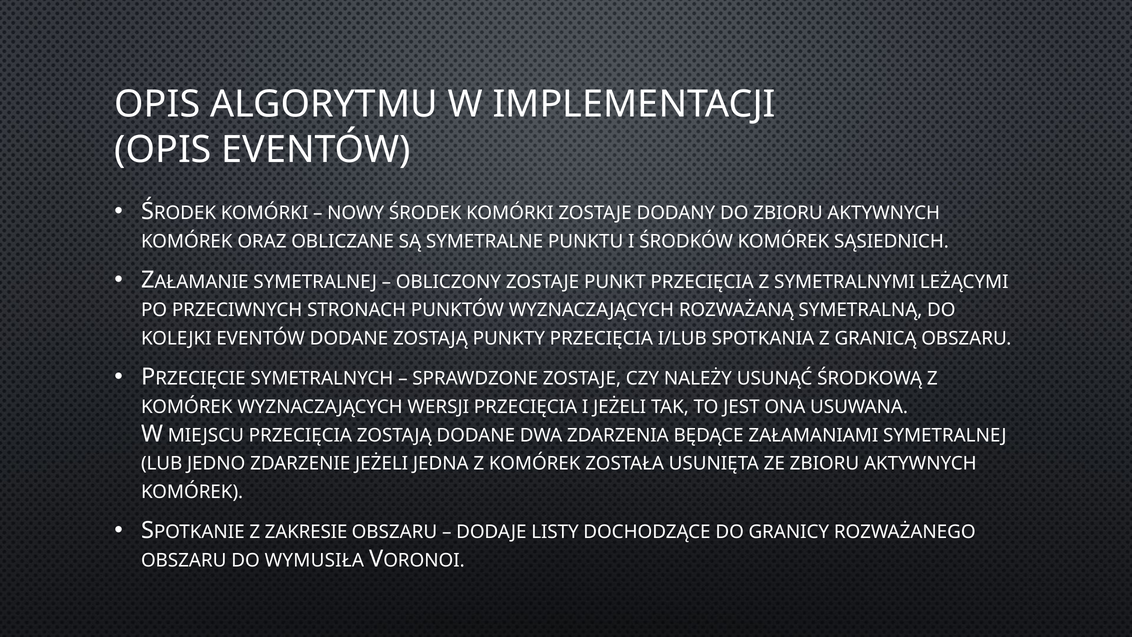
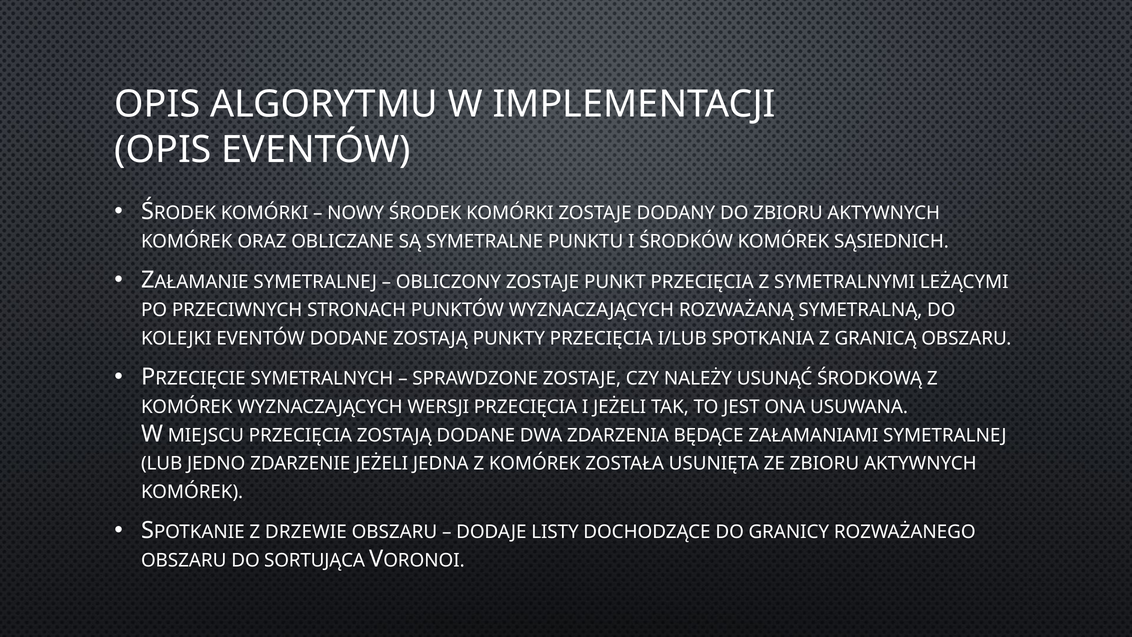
ZAKRESIE: ZAKRESIE -> DRZEWIE (306, 532)
WYMUSIŁA: WYMUSIŁA -> SORTUJĄCA (315, 560)
